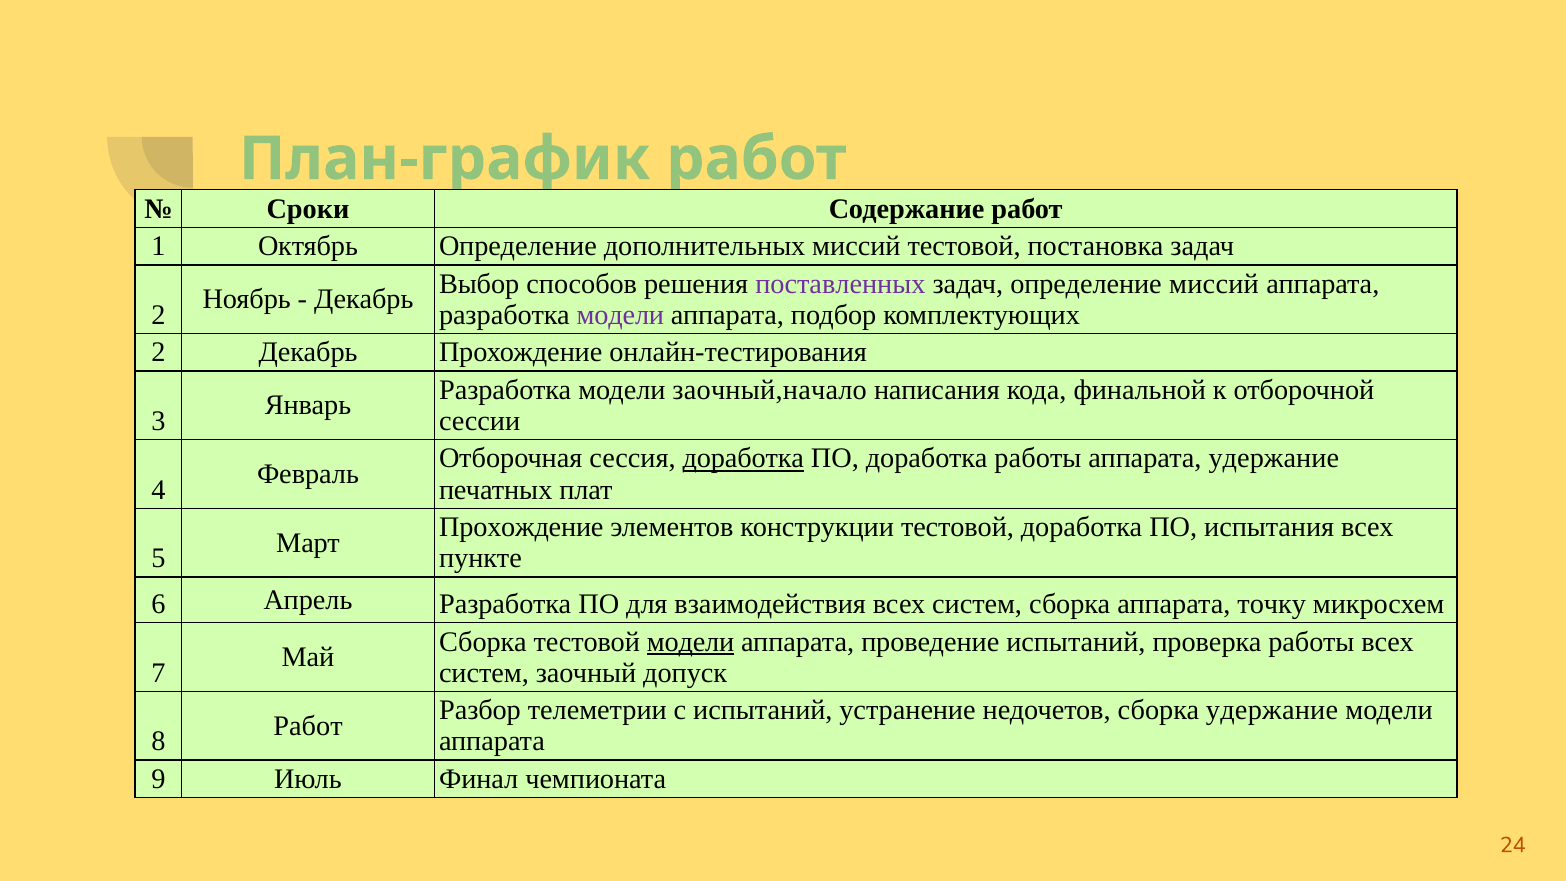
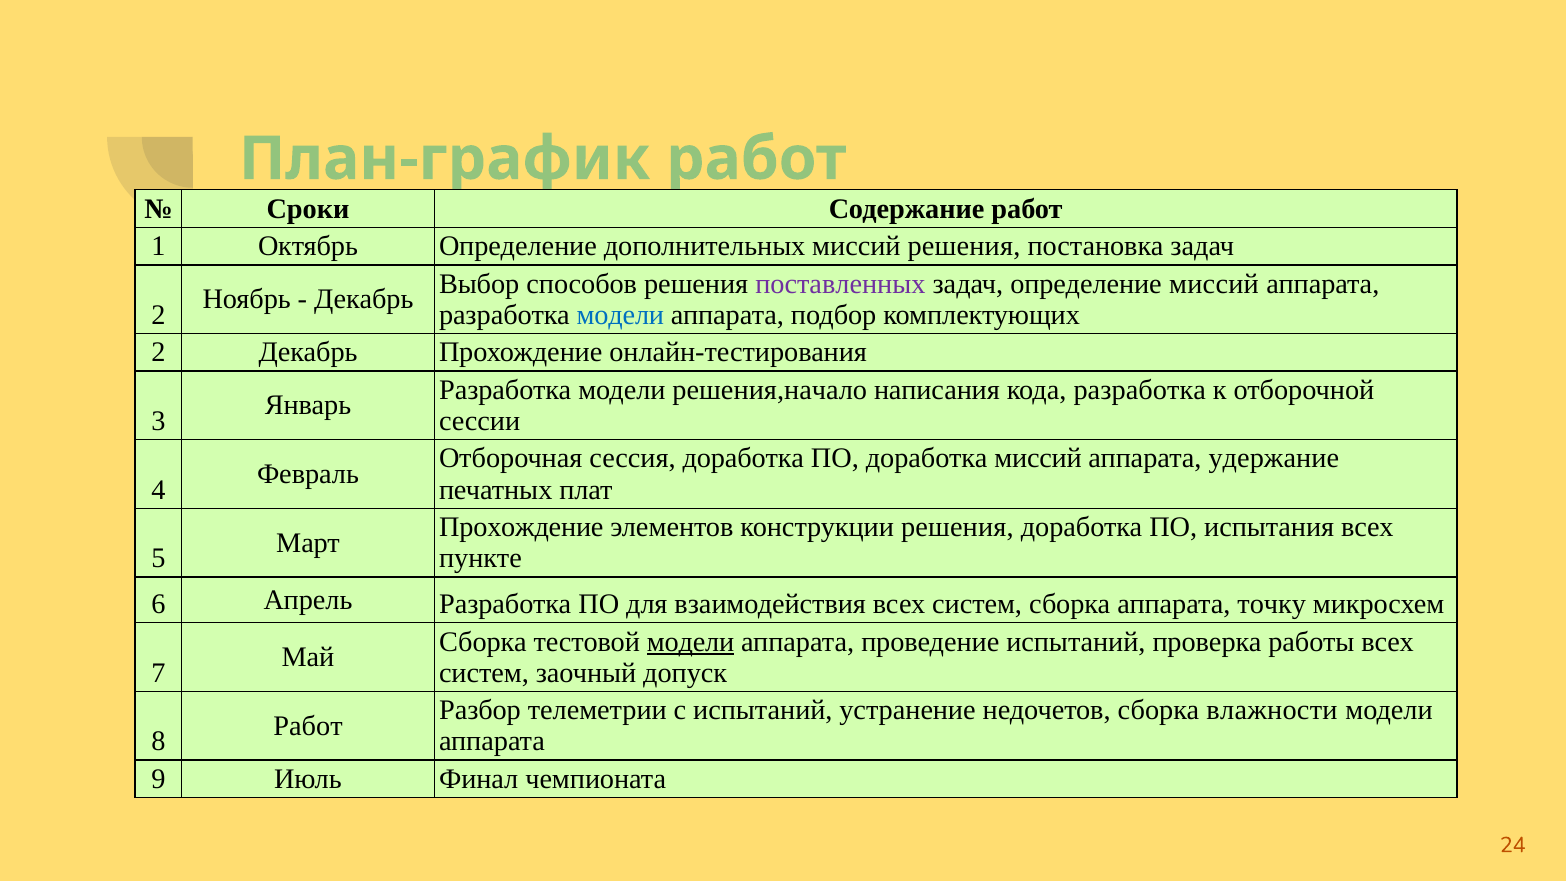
миссий тестовой: тестовой -> решения (964, 246)
модели colour: purple -> blue (620, 315)
заочный,начало: заочный,начало -> решения,начало (770, 390)
кода финальной: финальной -> разработка (1140, 390)
доработка underline: present -> none (743, 459)
доработка работы: работы -> миссий (1038, 459)
конструкции тестовой: тестовой -> решения (957, 527)
сборка удержание: удержание -> влажности (1272, 710)
